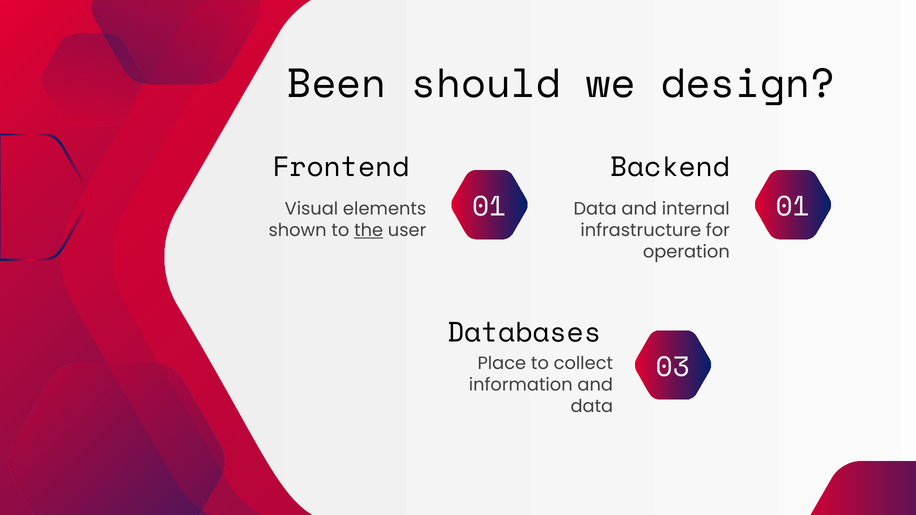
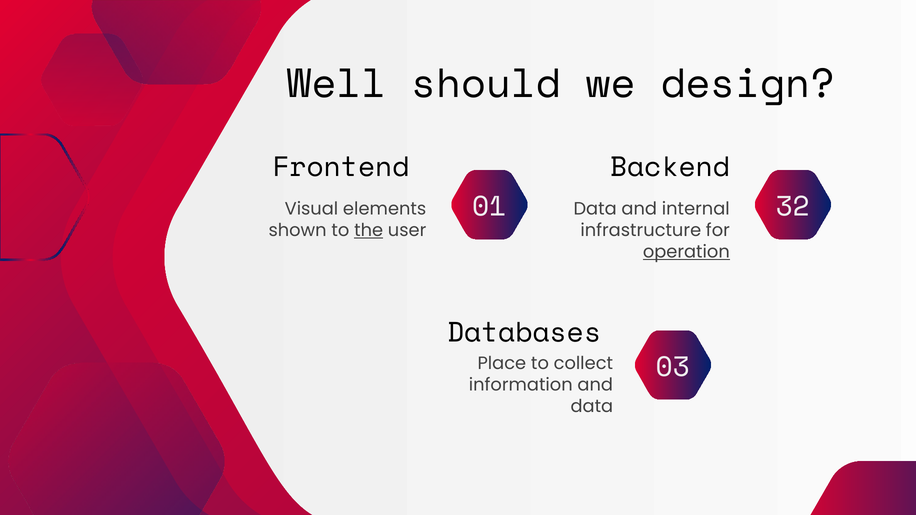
Been: Been -> Well (336, 84)
01 01: 01 -> 32 (793, 207)
operation underline: none -> present (686, 252)
